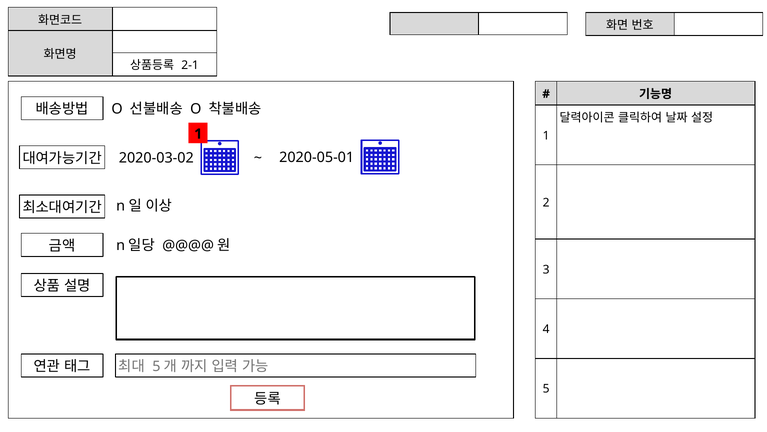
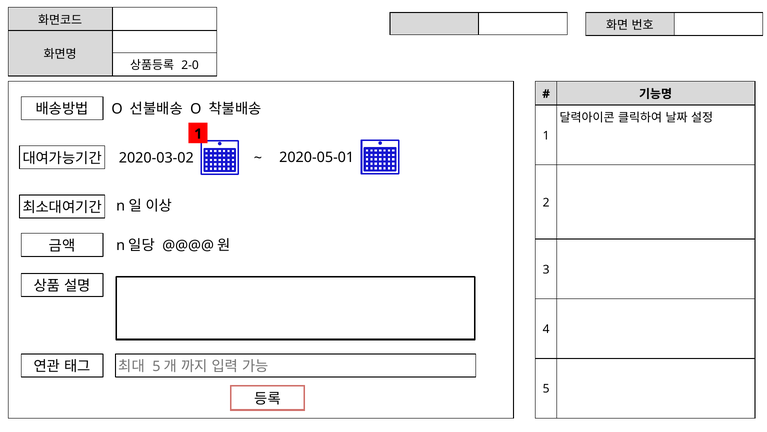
2-1: 2-1 -> 2-0 (190, 65)
